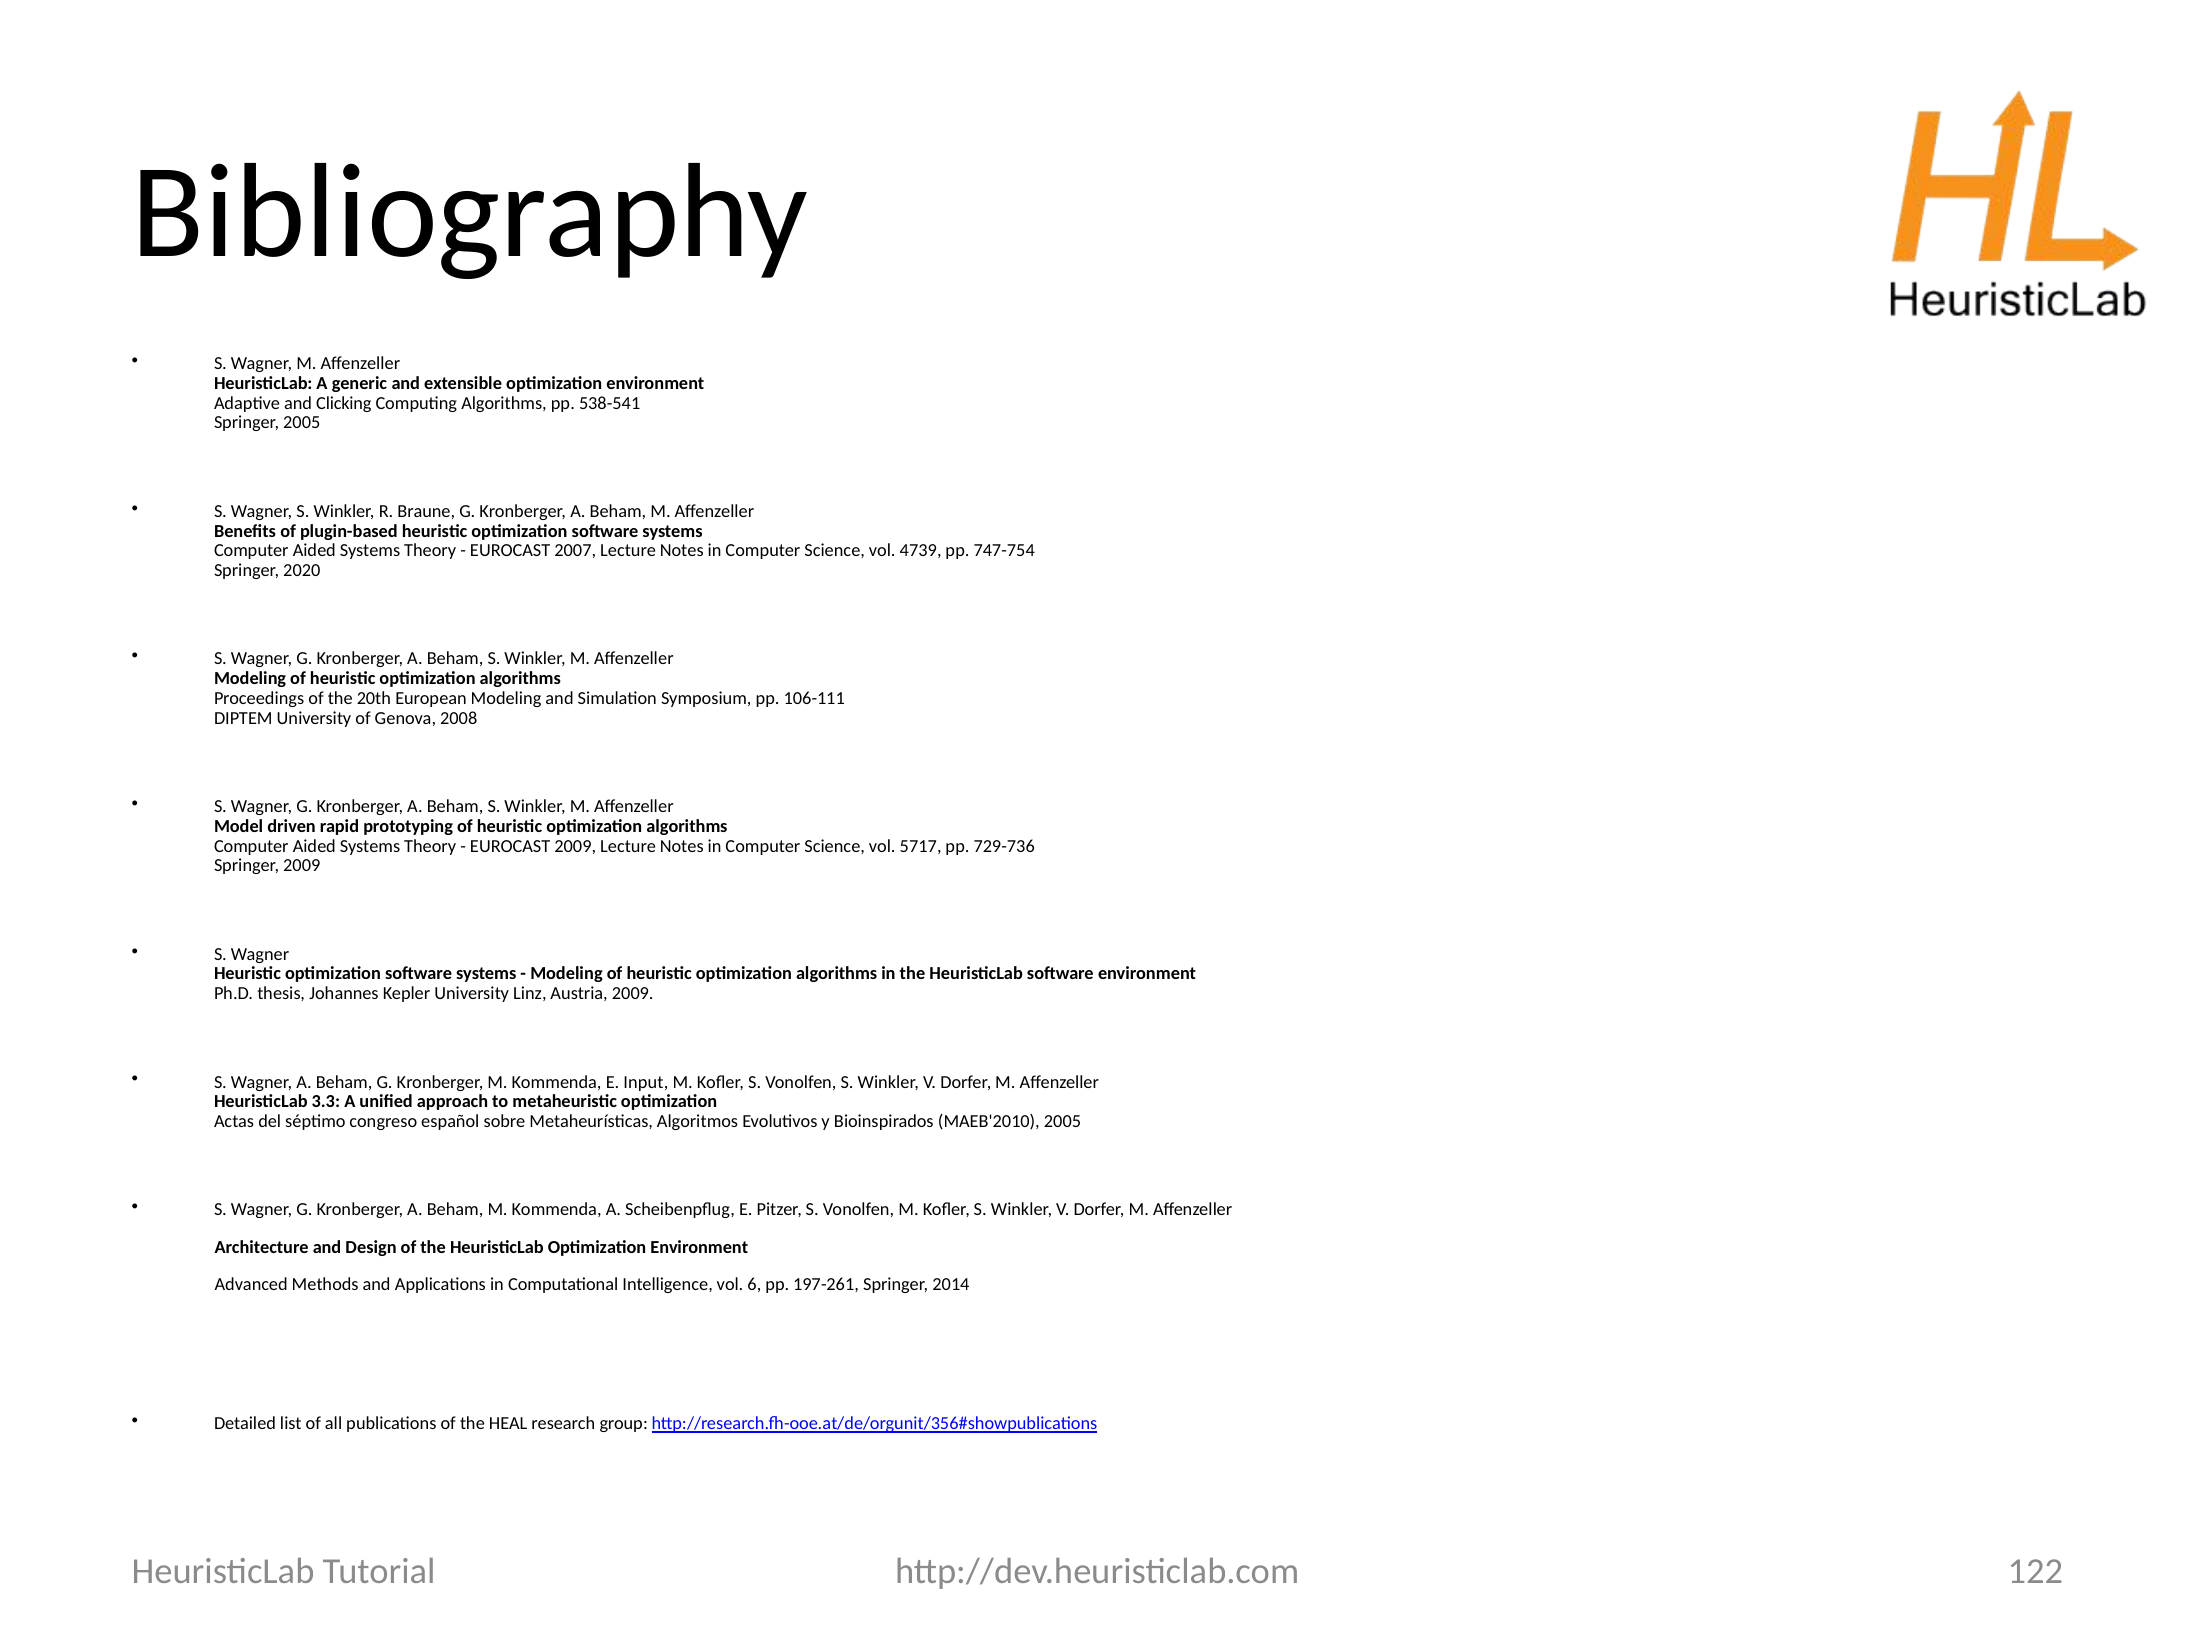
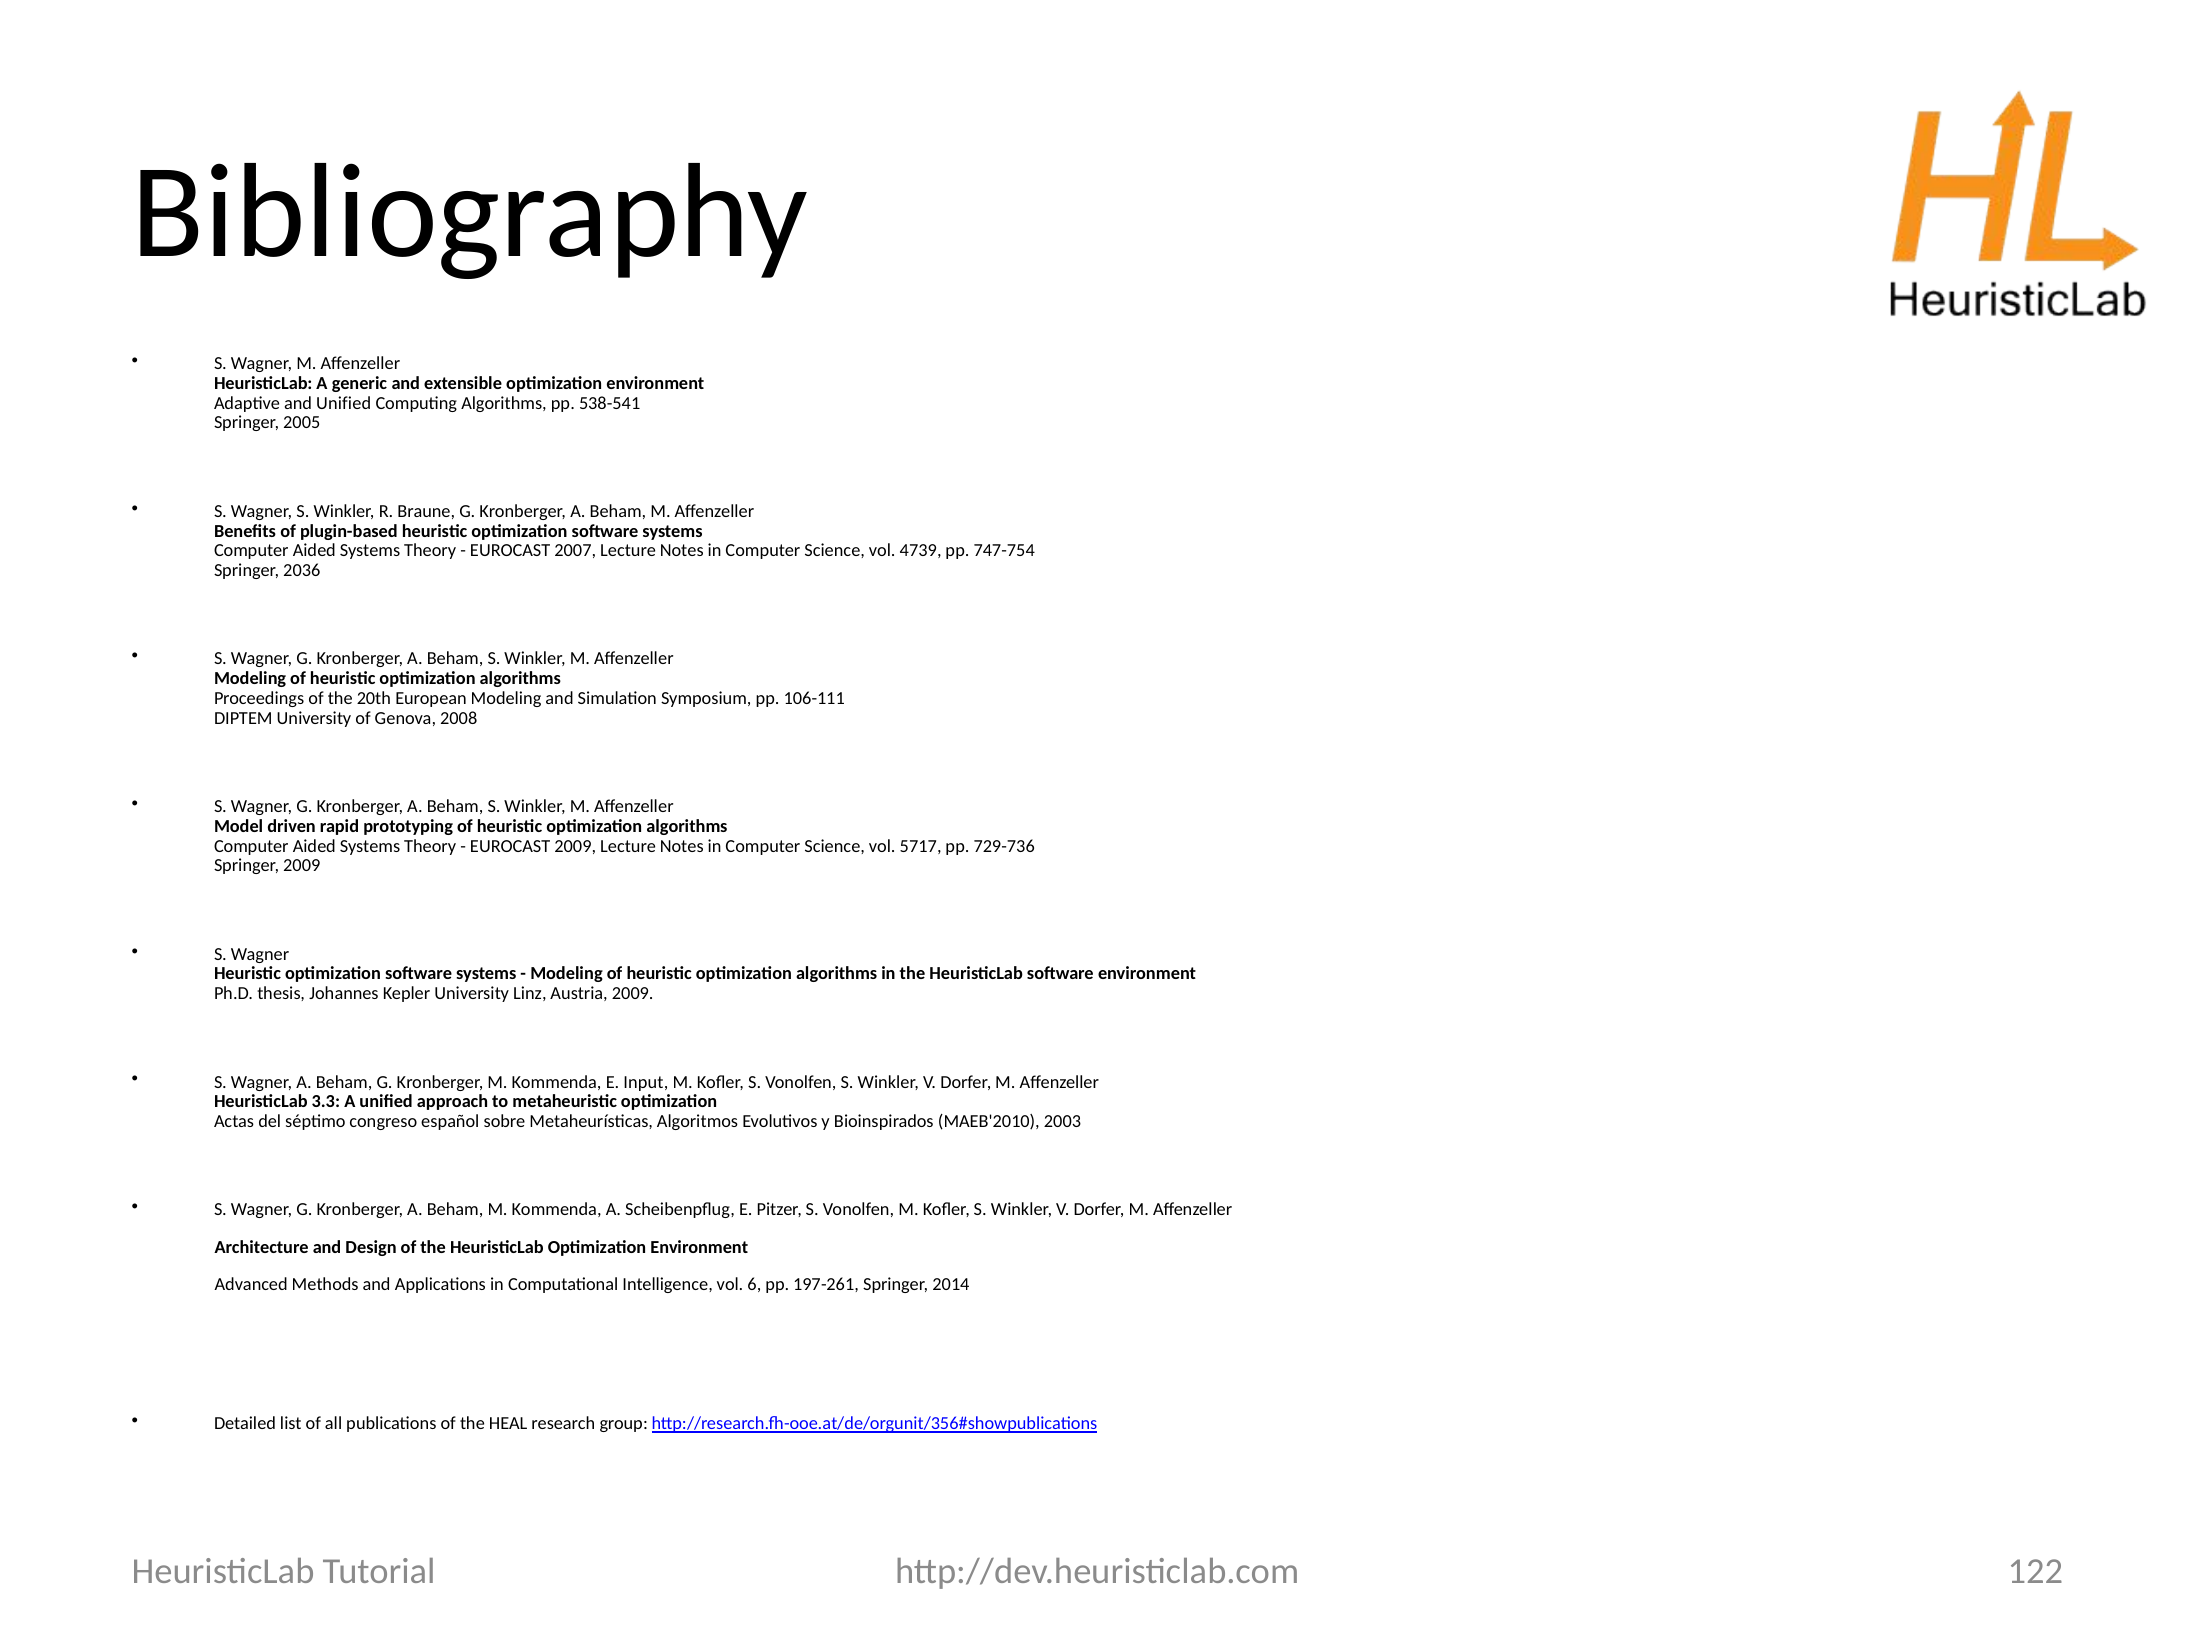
and Clicking: Clicking -> Unified (344, 403)
2020: 2020 -> 2036 (302, 571)
MAEB'2010 2005: 2005 -> 2003 (1063, 1122)
